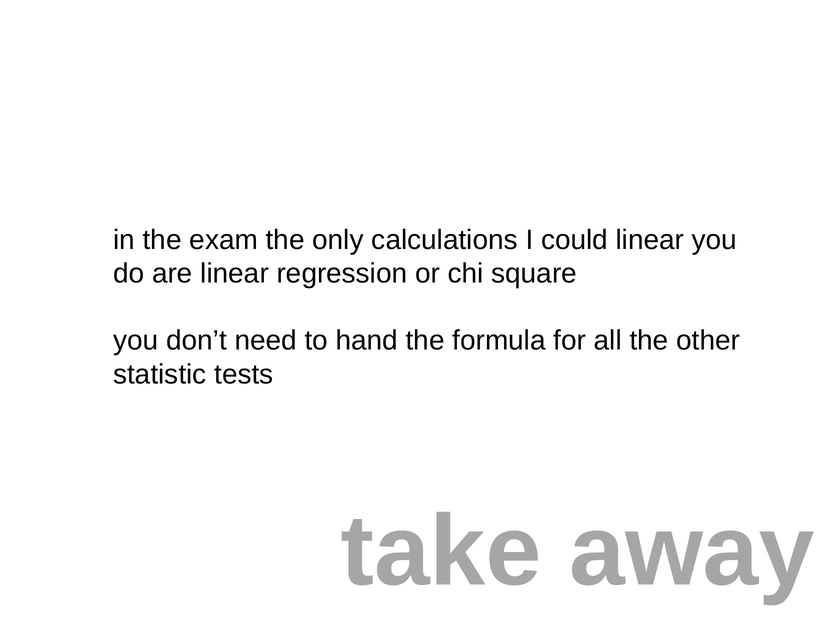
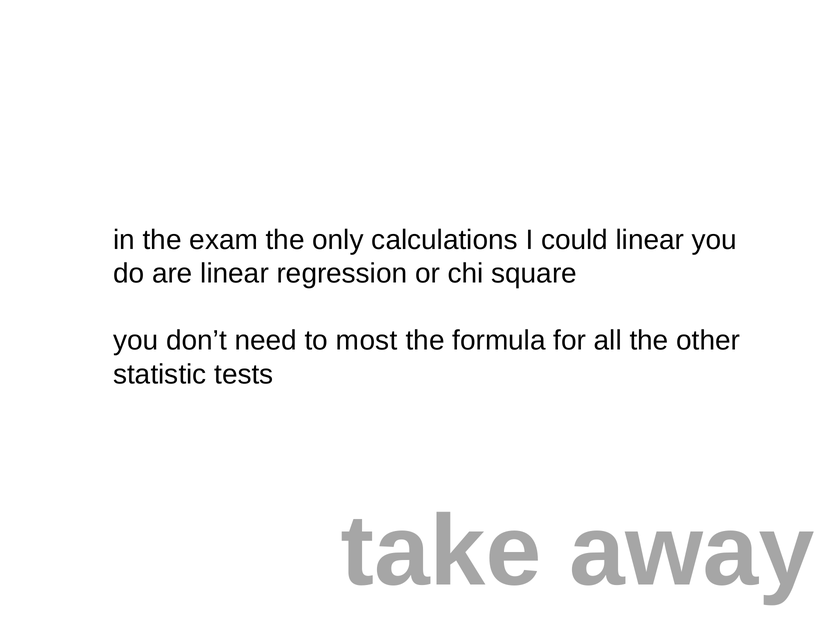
hand: hand -> most (367, 341)
